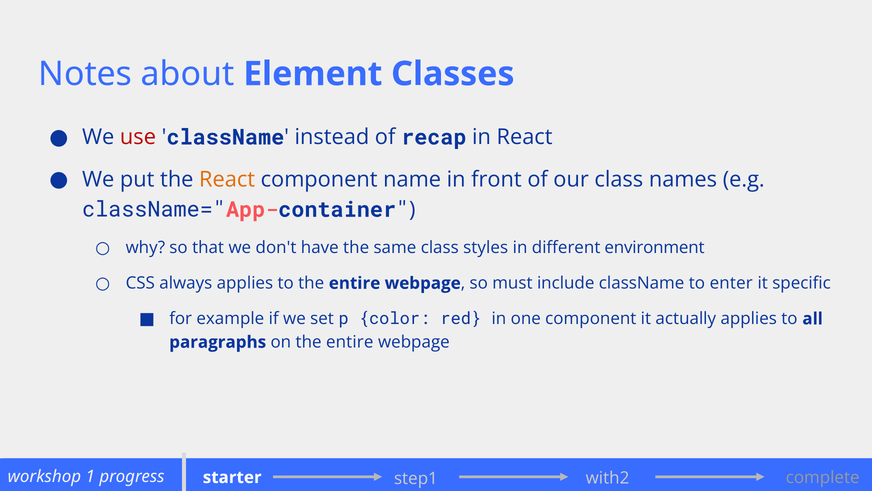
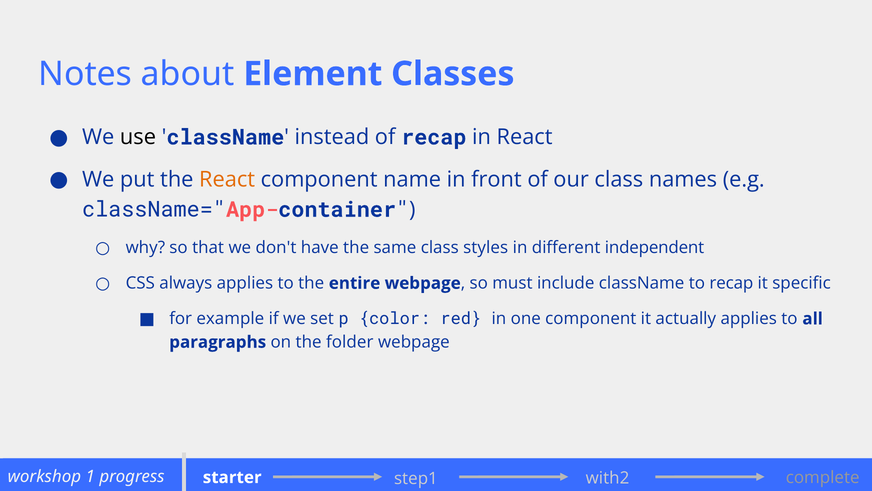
use colour: red -> black (138, 137)
environment: environment -> independent (655, 247)
to enter: enter -> recap (731, 283)
on the entire: entire -> folder (350, 342)
